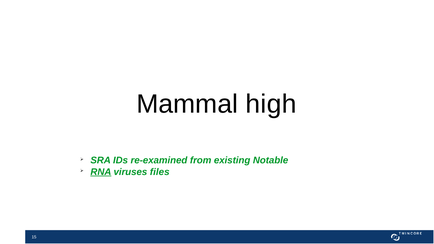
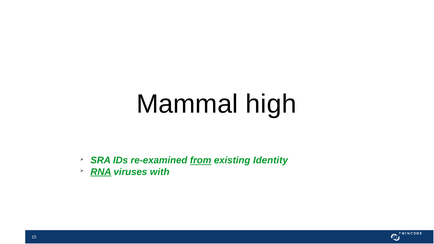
from underline: none -> present (201, 160)
Notable: Notable -> Identity (271, 160)
files: files -> with (160, 172)
